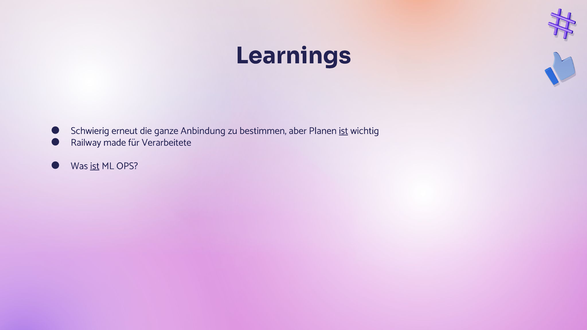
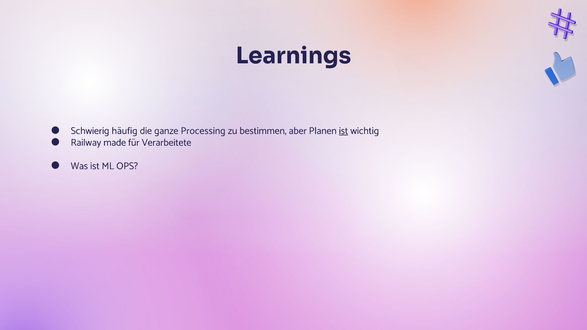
erneut: erneut -> häufig (124, 131)
Anbindung: Anbindung -> Processing (203, 131)
ist underline: present -> none (95, 166)
